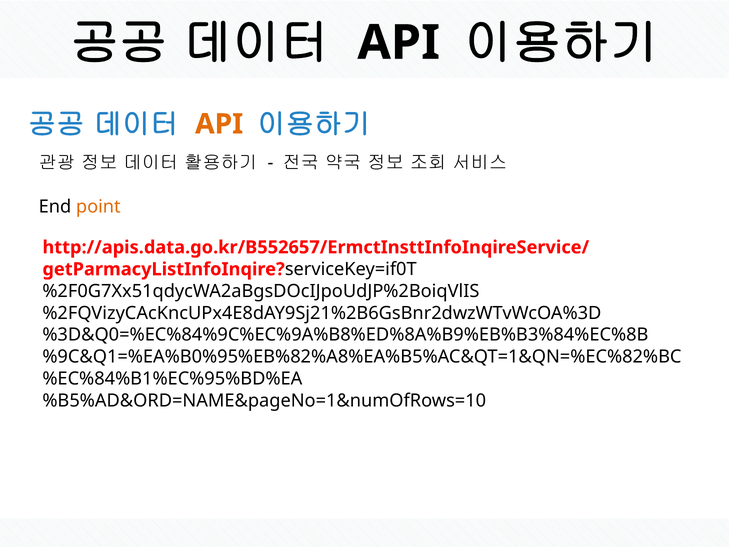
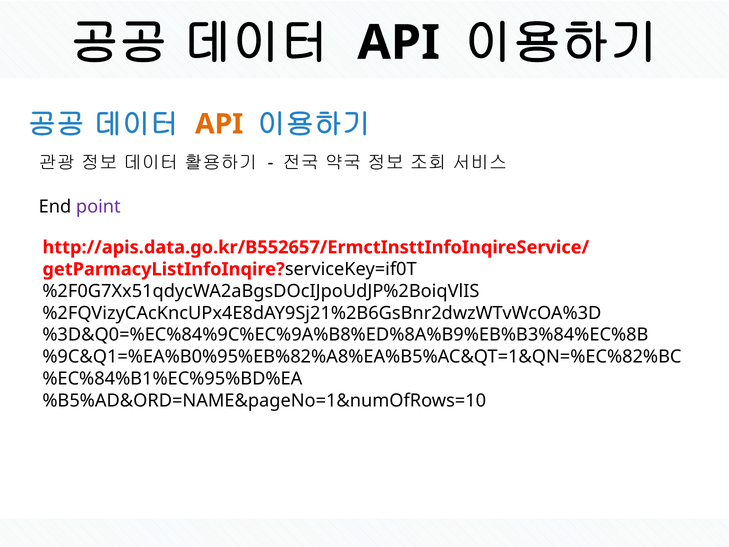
point colour: orange -> purple (98, 207)
